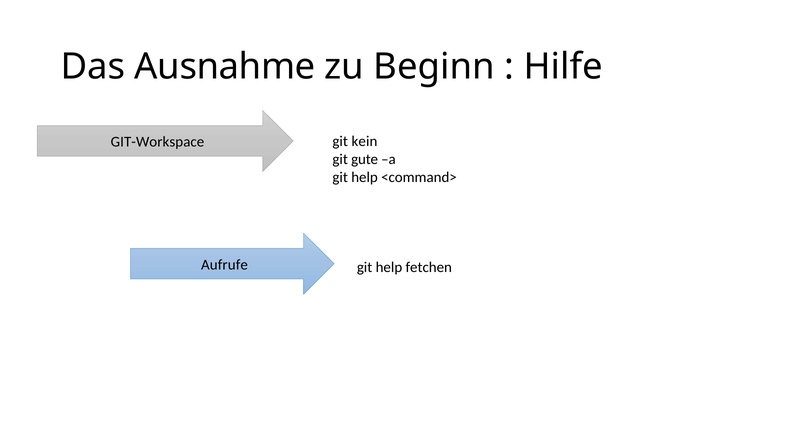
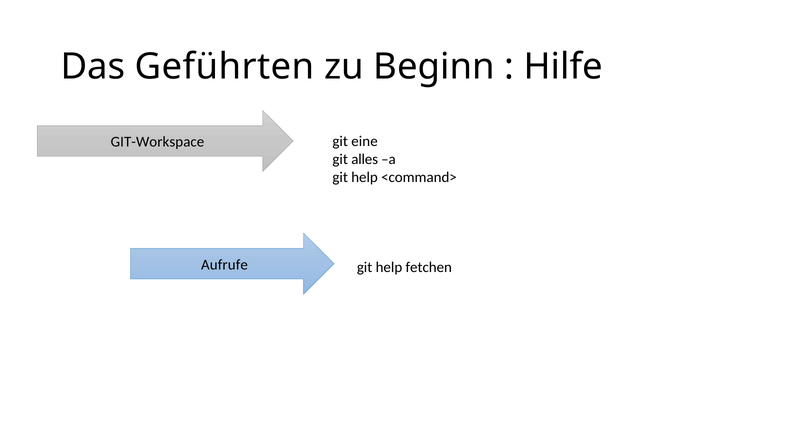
Ausnahme: Ausnahme -> Geführten (225, 67)
kein: kein -> eine (365, 141)
gute: gute -> alles (365, 159)
